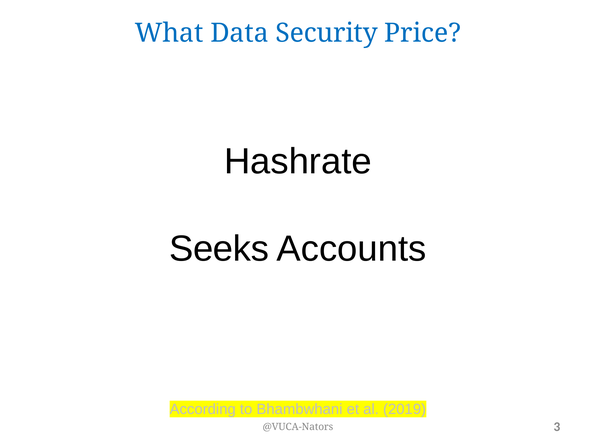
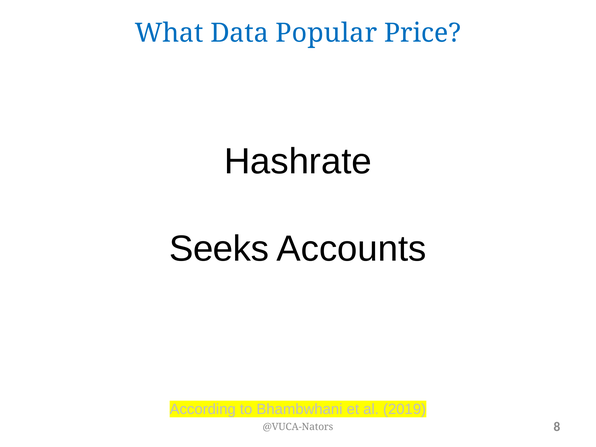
Security: Security -> Popular (326, 33)
3: 3 -> 8 (557, 427)
